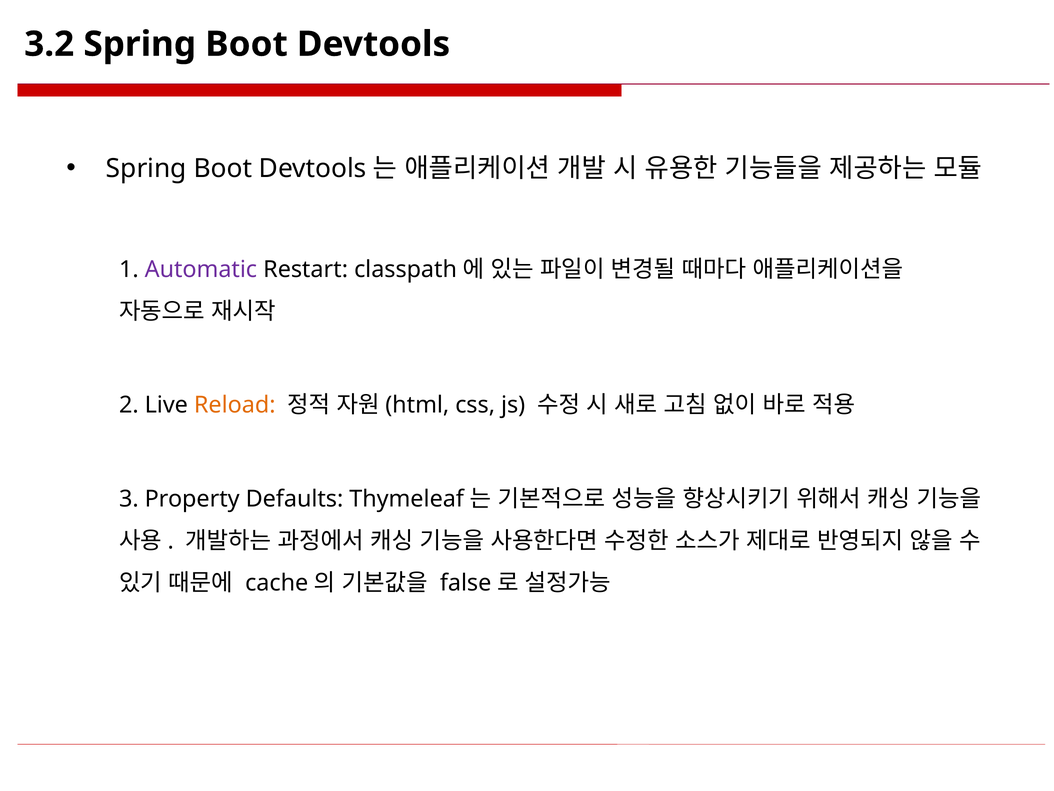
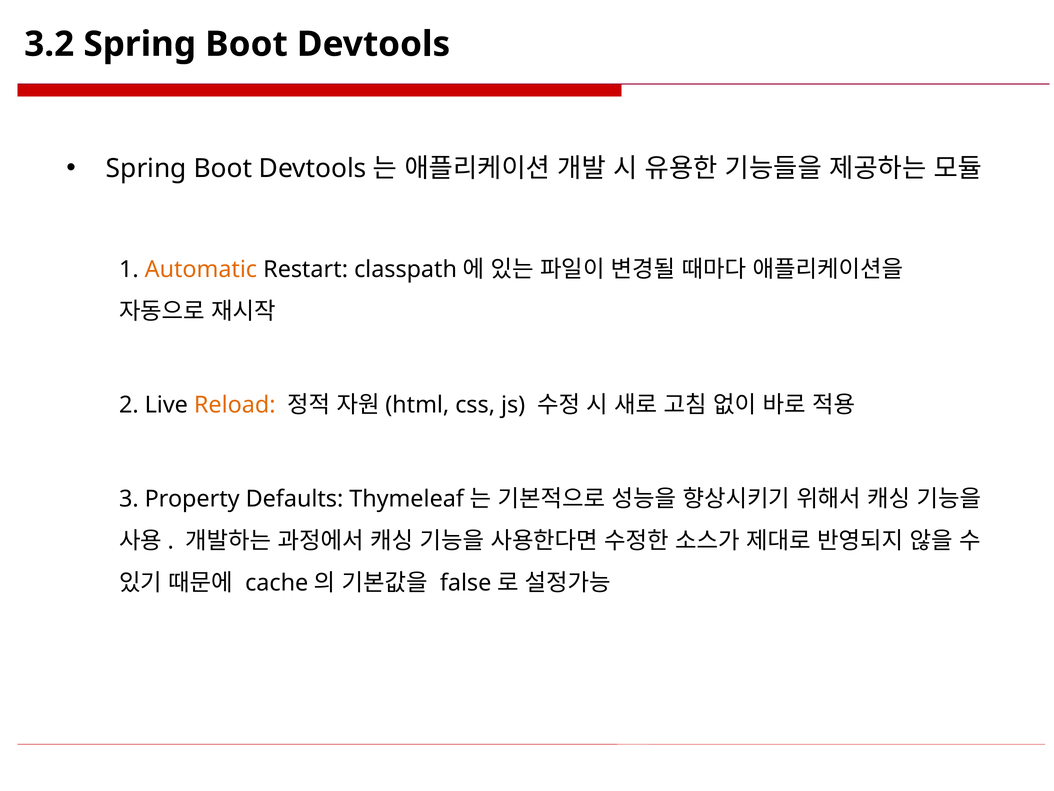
Automatic colour: purple -> orange (201, 269)
